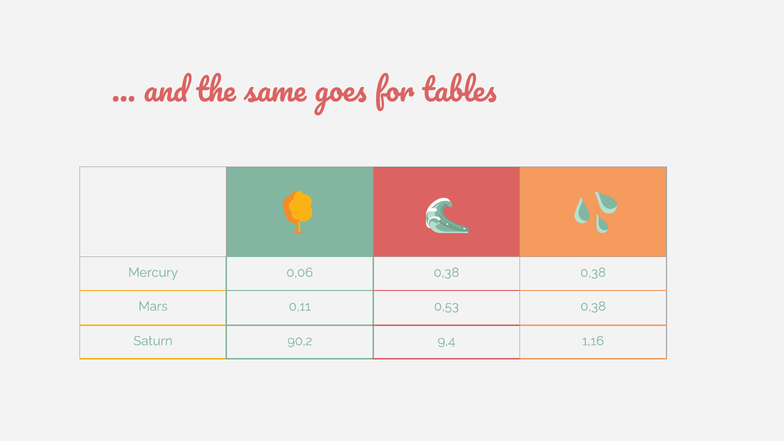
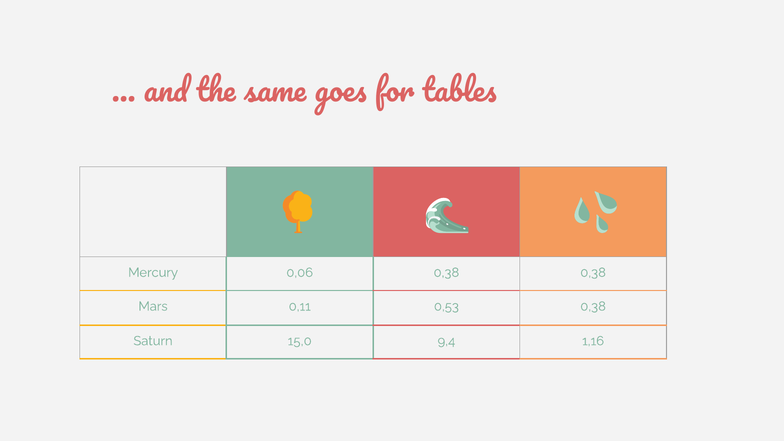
90,2: 90,2 -> 15,0 (300, 341)
